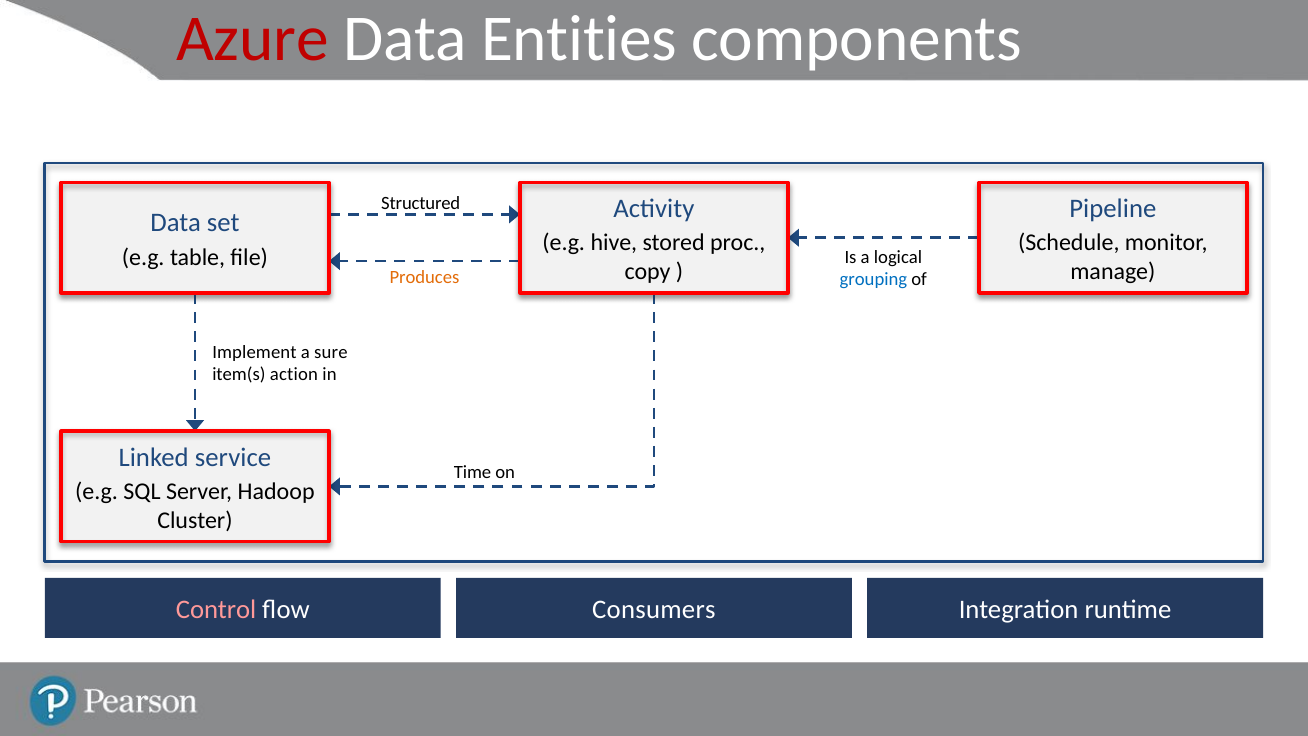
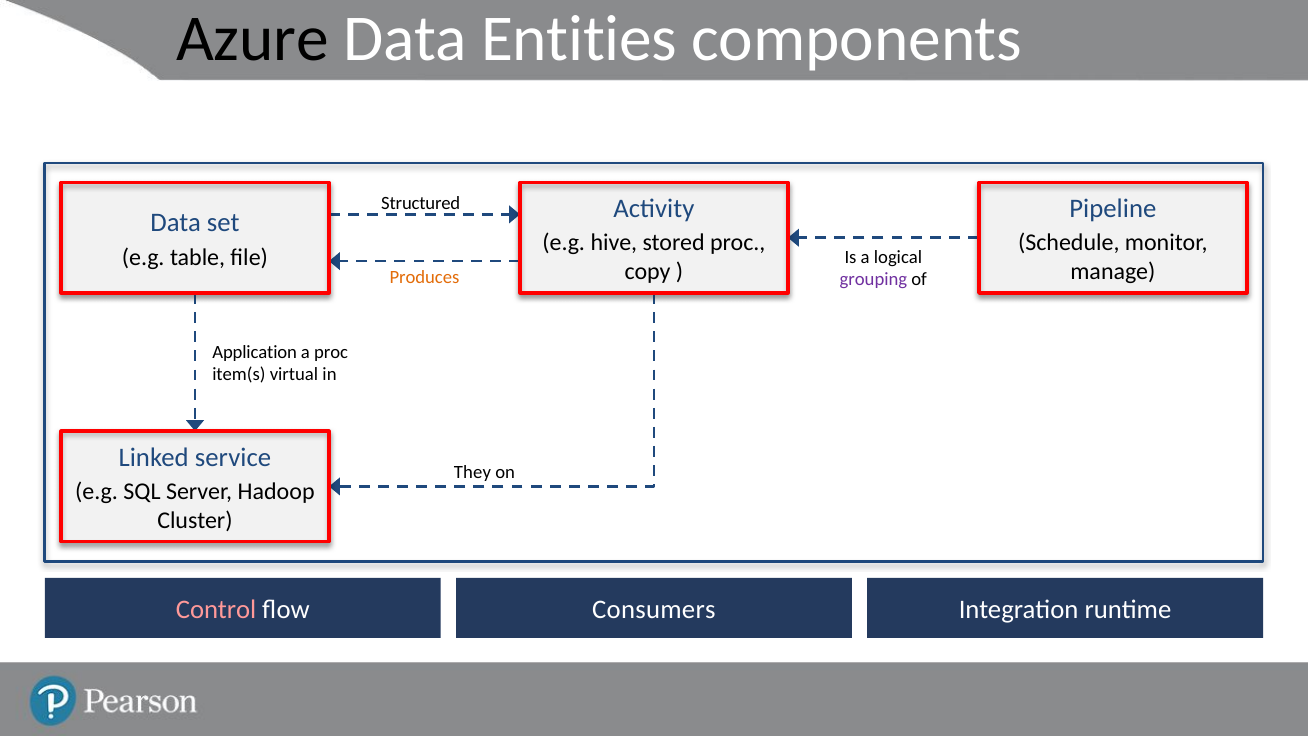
Azure colour: red -> black (252, 39)
grouping colour: blue -> purple (873, 279)
Implement: Implement -> Application (255, 352)
a sure: sure -> proc (331, 352)
action: action -> virtual (294, 374)
Time: Time -> They (472, 472)
